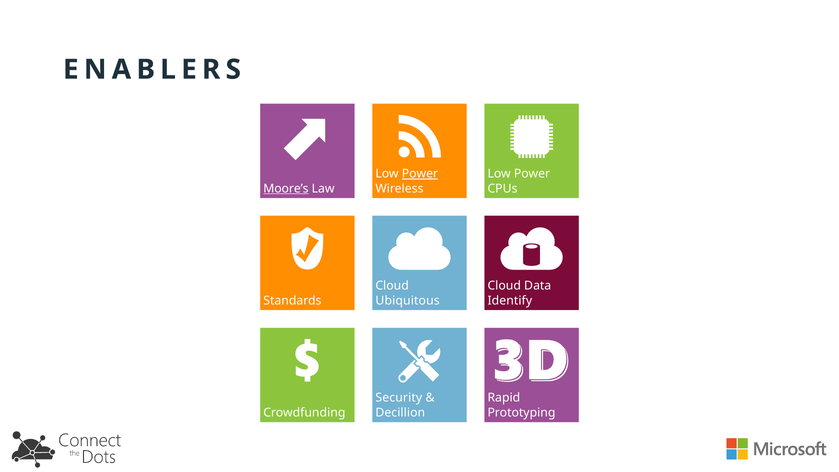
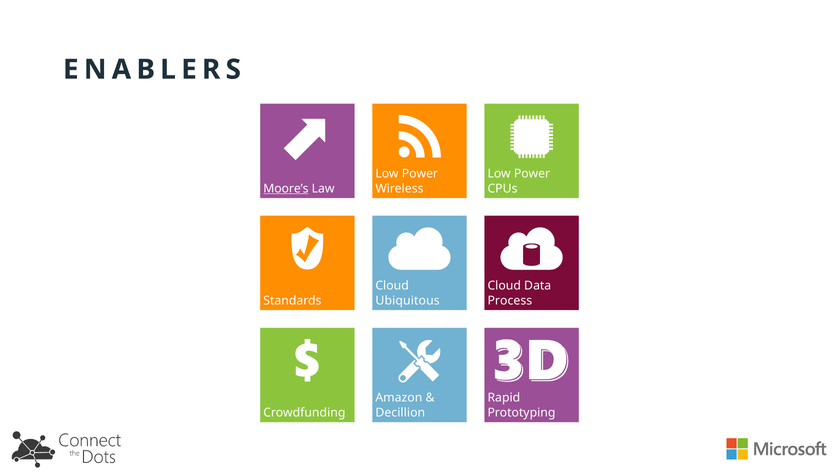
Power underline: present -> none (420, 174)
Identify: Identify -> Process (510, 301)
Security: Security -> Amazon (399, 398)
